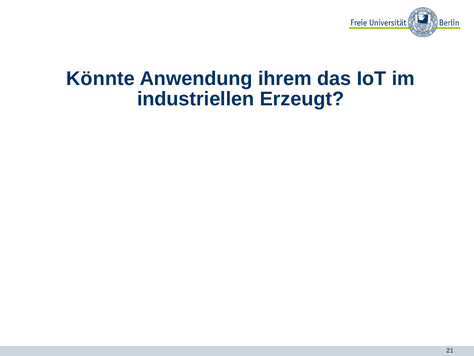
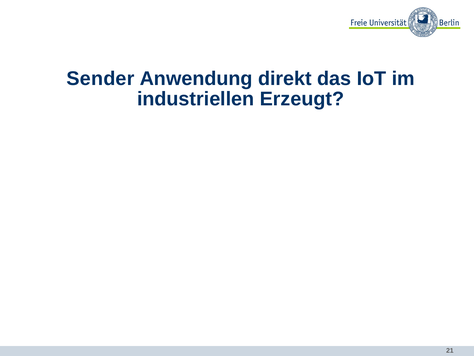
Könnte: Könnte -> Sender (101, 79)
ihrem: ihrem -> direkt (285, 79)
